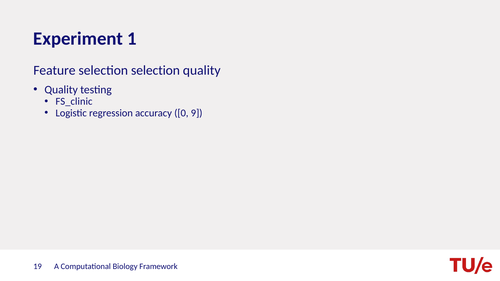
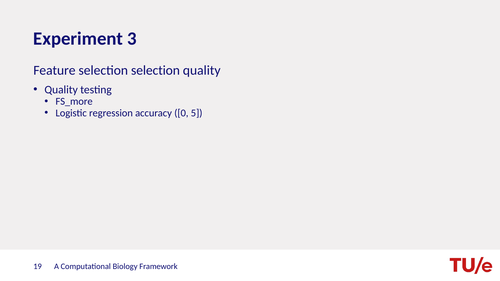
1: 1 -> 3 (132, 39)
FS_clinic: FS_clinic -> FS_more (74, 102)
9: 9 -> 5 (197, 113)
